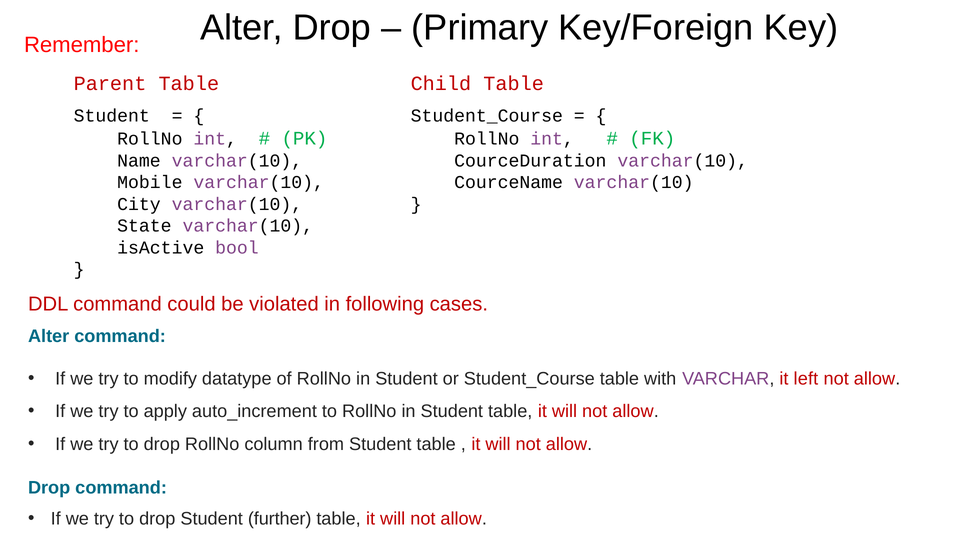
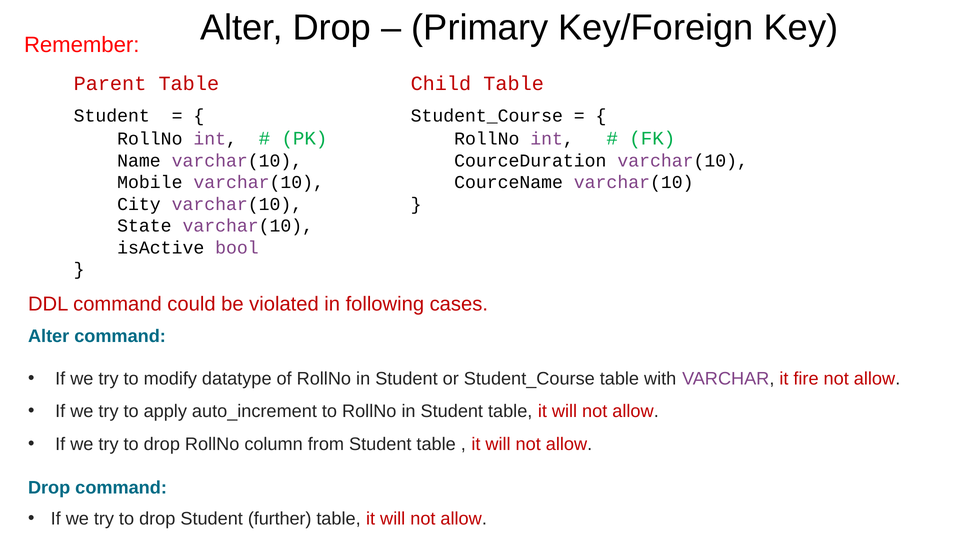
left: left -> fire (806, 379)
